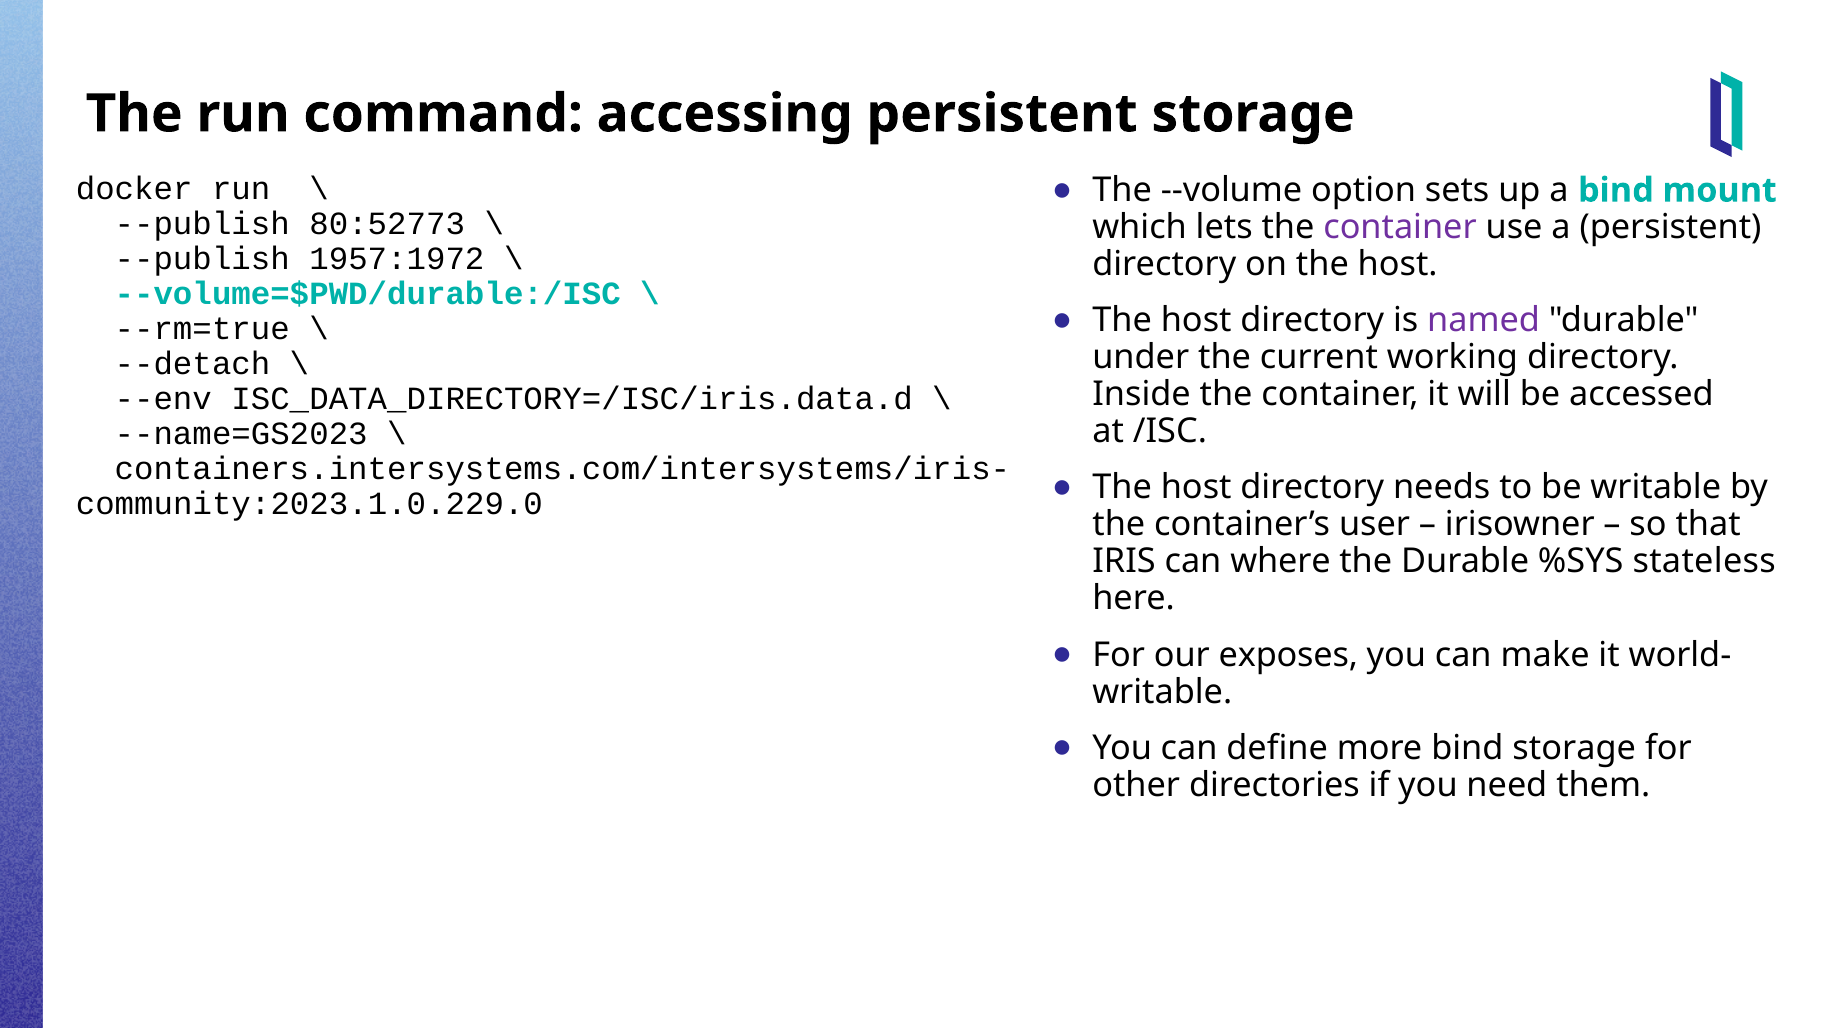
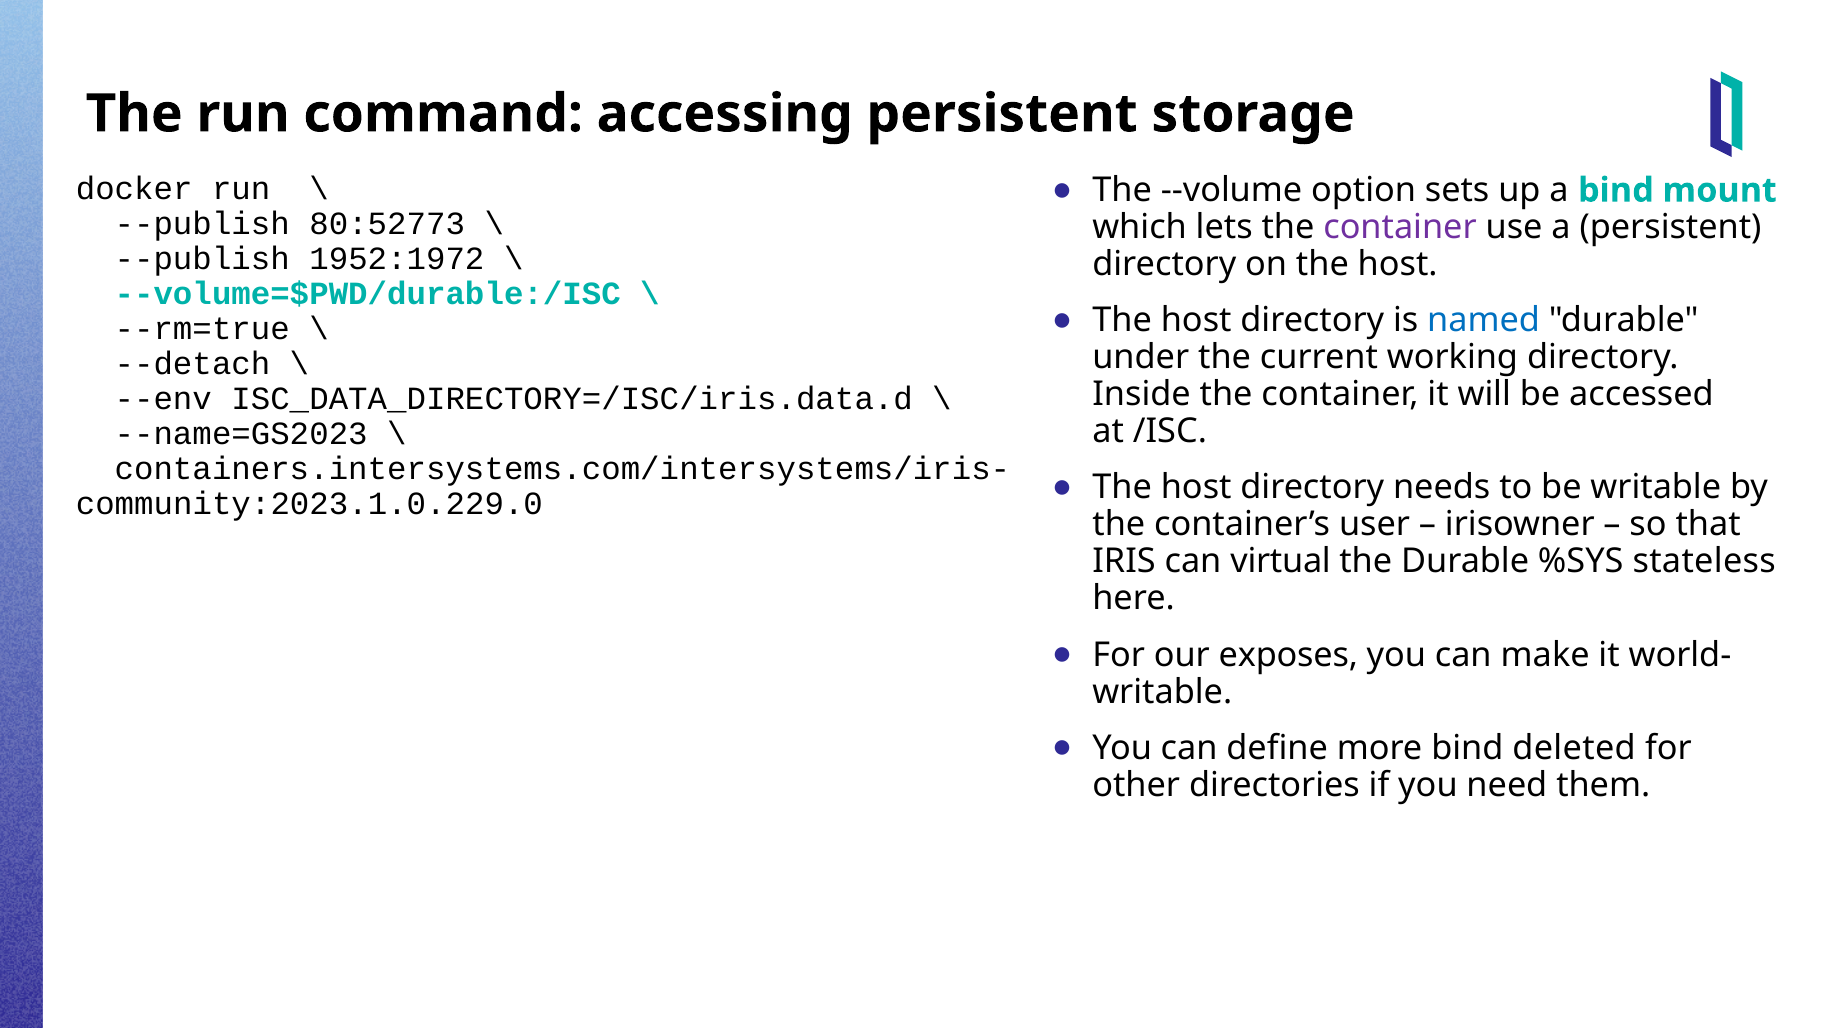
1957:1972: 1957:1972 -> 1952:1972 (397, 259)
named colour: purple -> blue (1484, 321)
where: where -> virtual (1281, 562)
bind storage: storage -> deleted (1574, 748)
